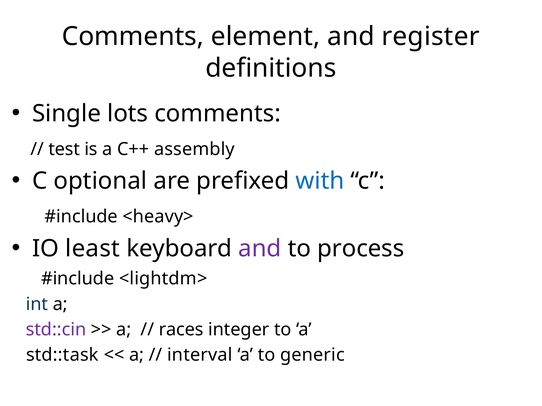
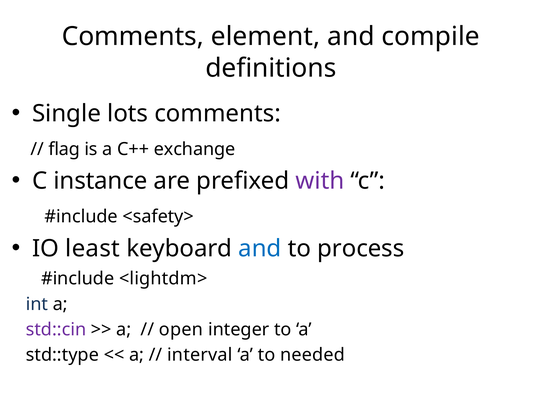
register: register -> compile (431, 37)
test: test -> flag (64, 149)
assembly: assembly -> exchange (195, 149)
optional: optional -> instance (100, 181)
with colour: blue -> purple (320, 181)
<heavy>: <heavy> -> <safety> (158, 217)
and colour: purple -> blue (260, 249)
races: races -> open (181, 330)
std::task: std::task -> std::type (62, 355)
generic: generic -> needed (312, 355)
